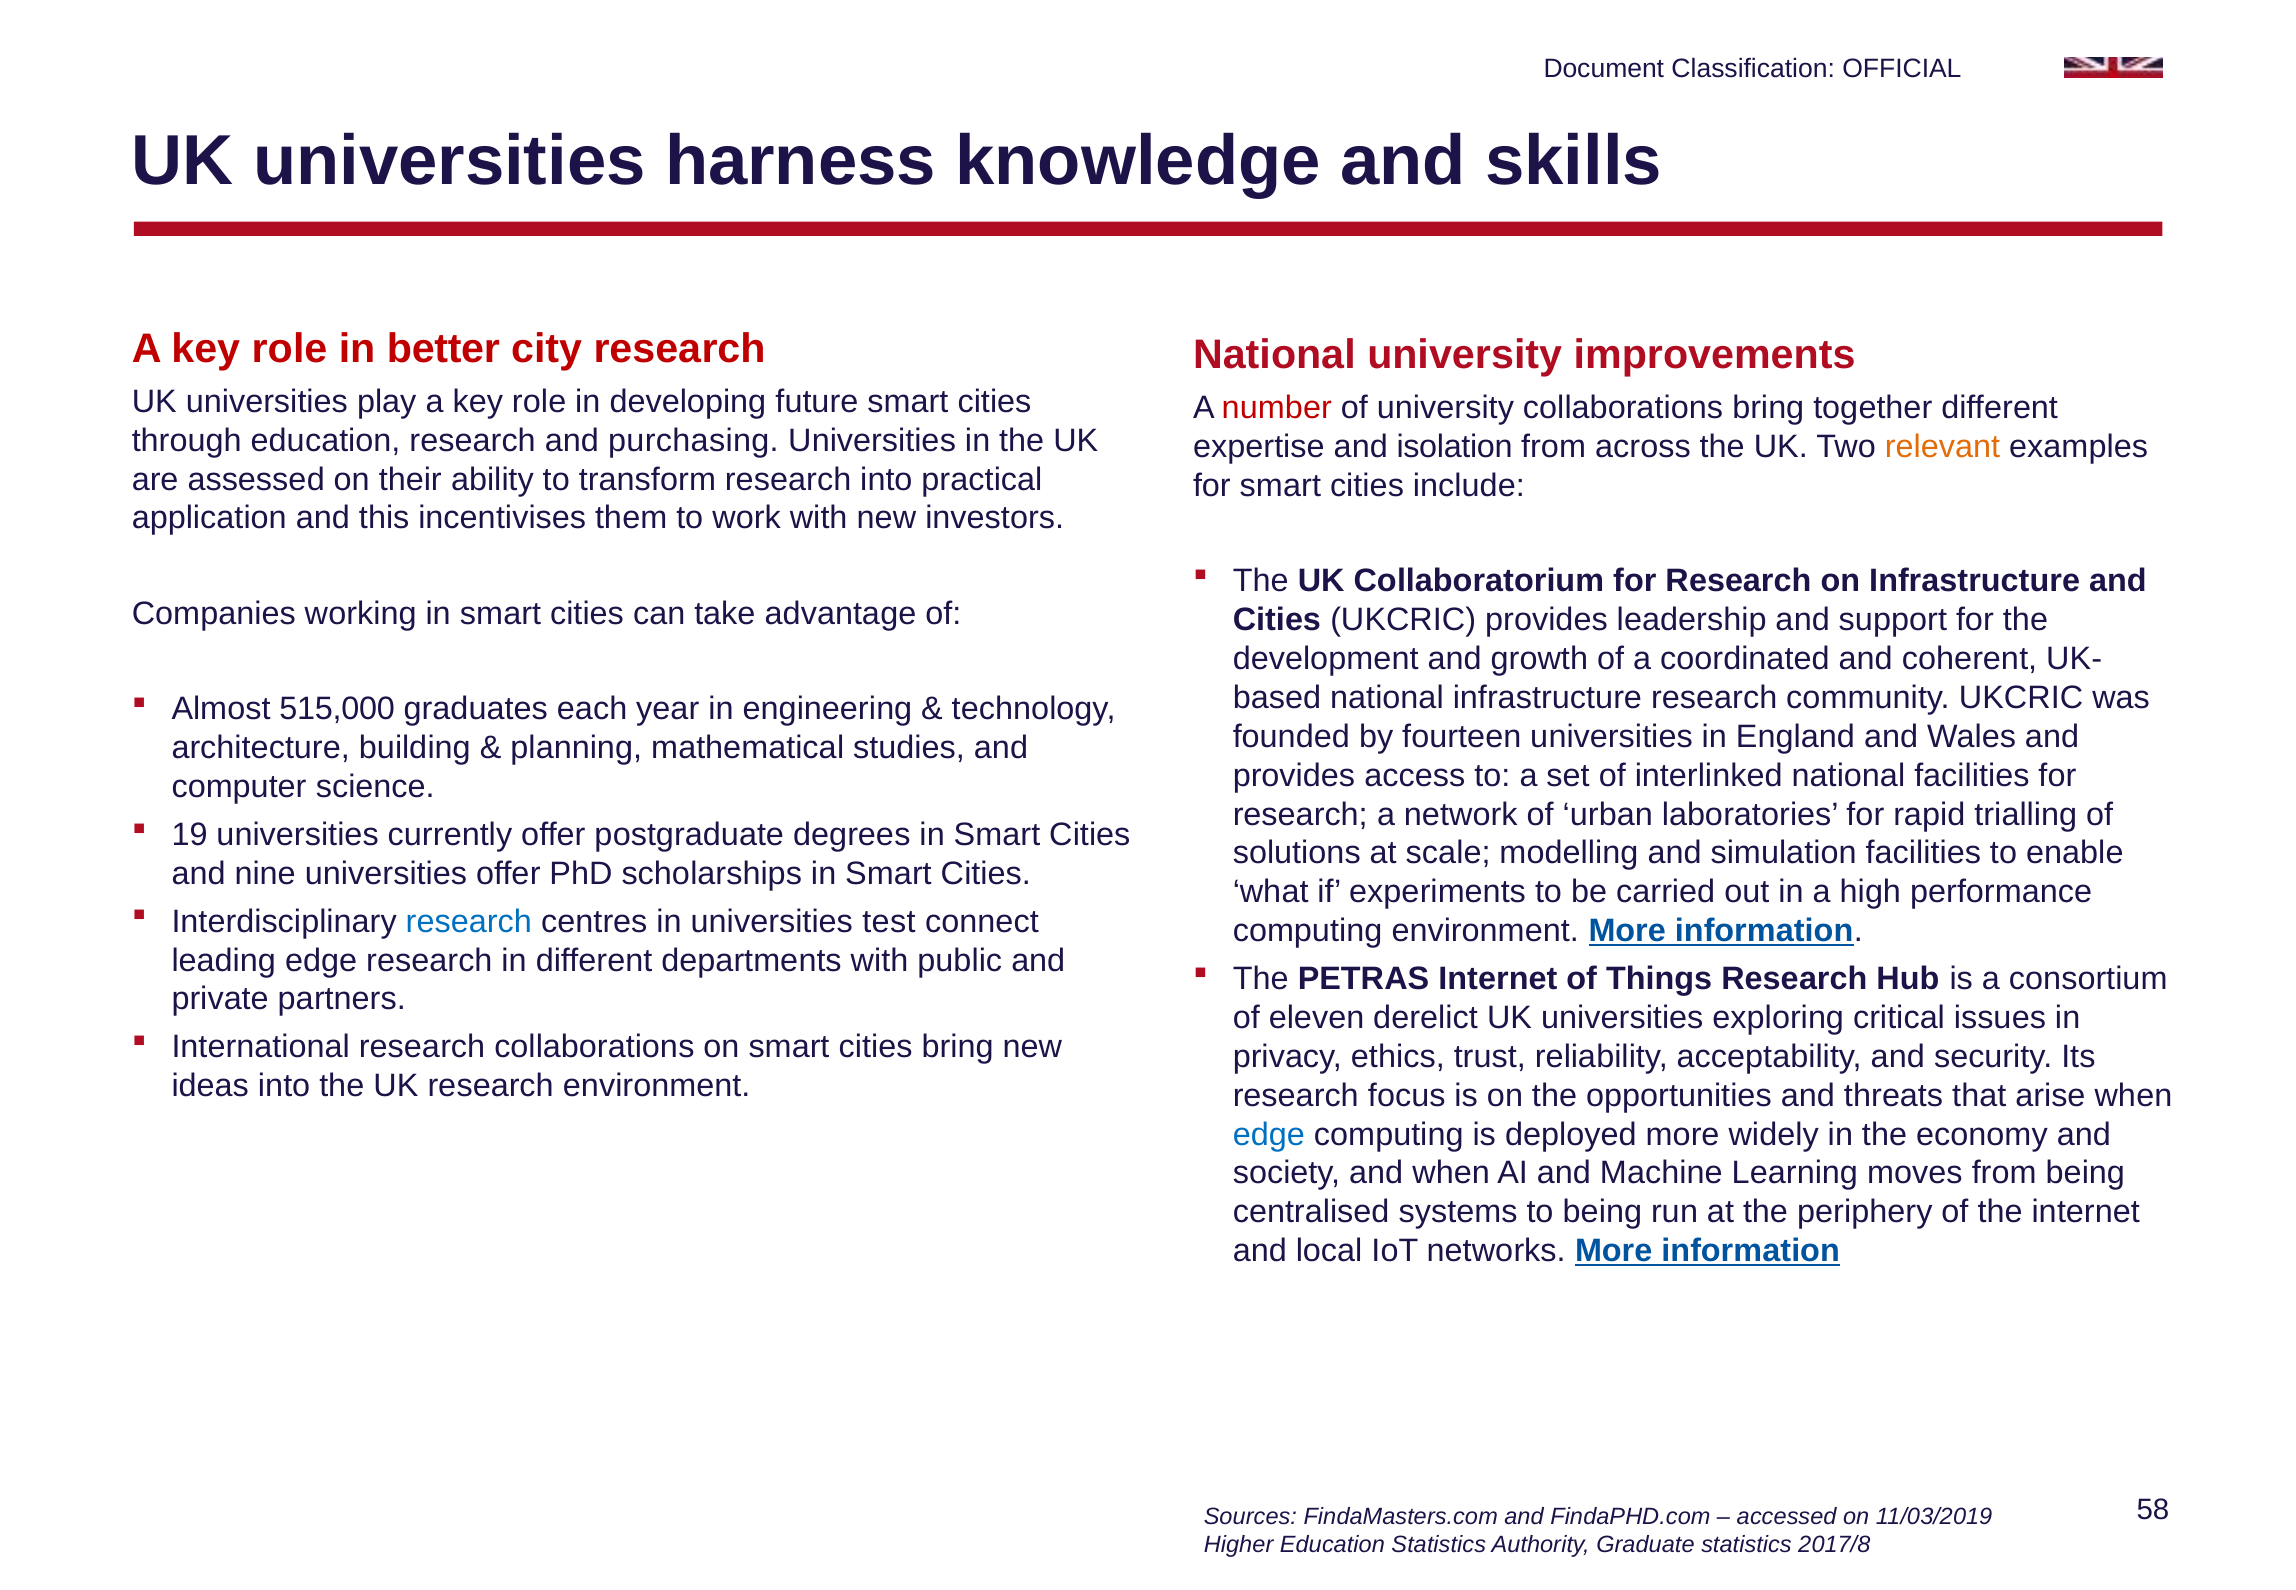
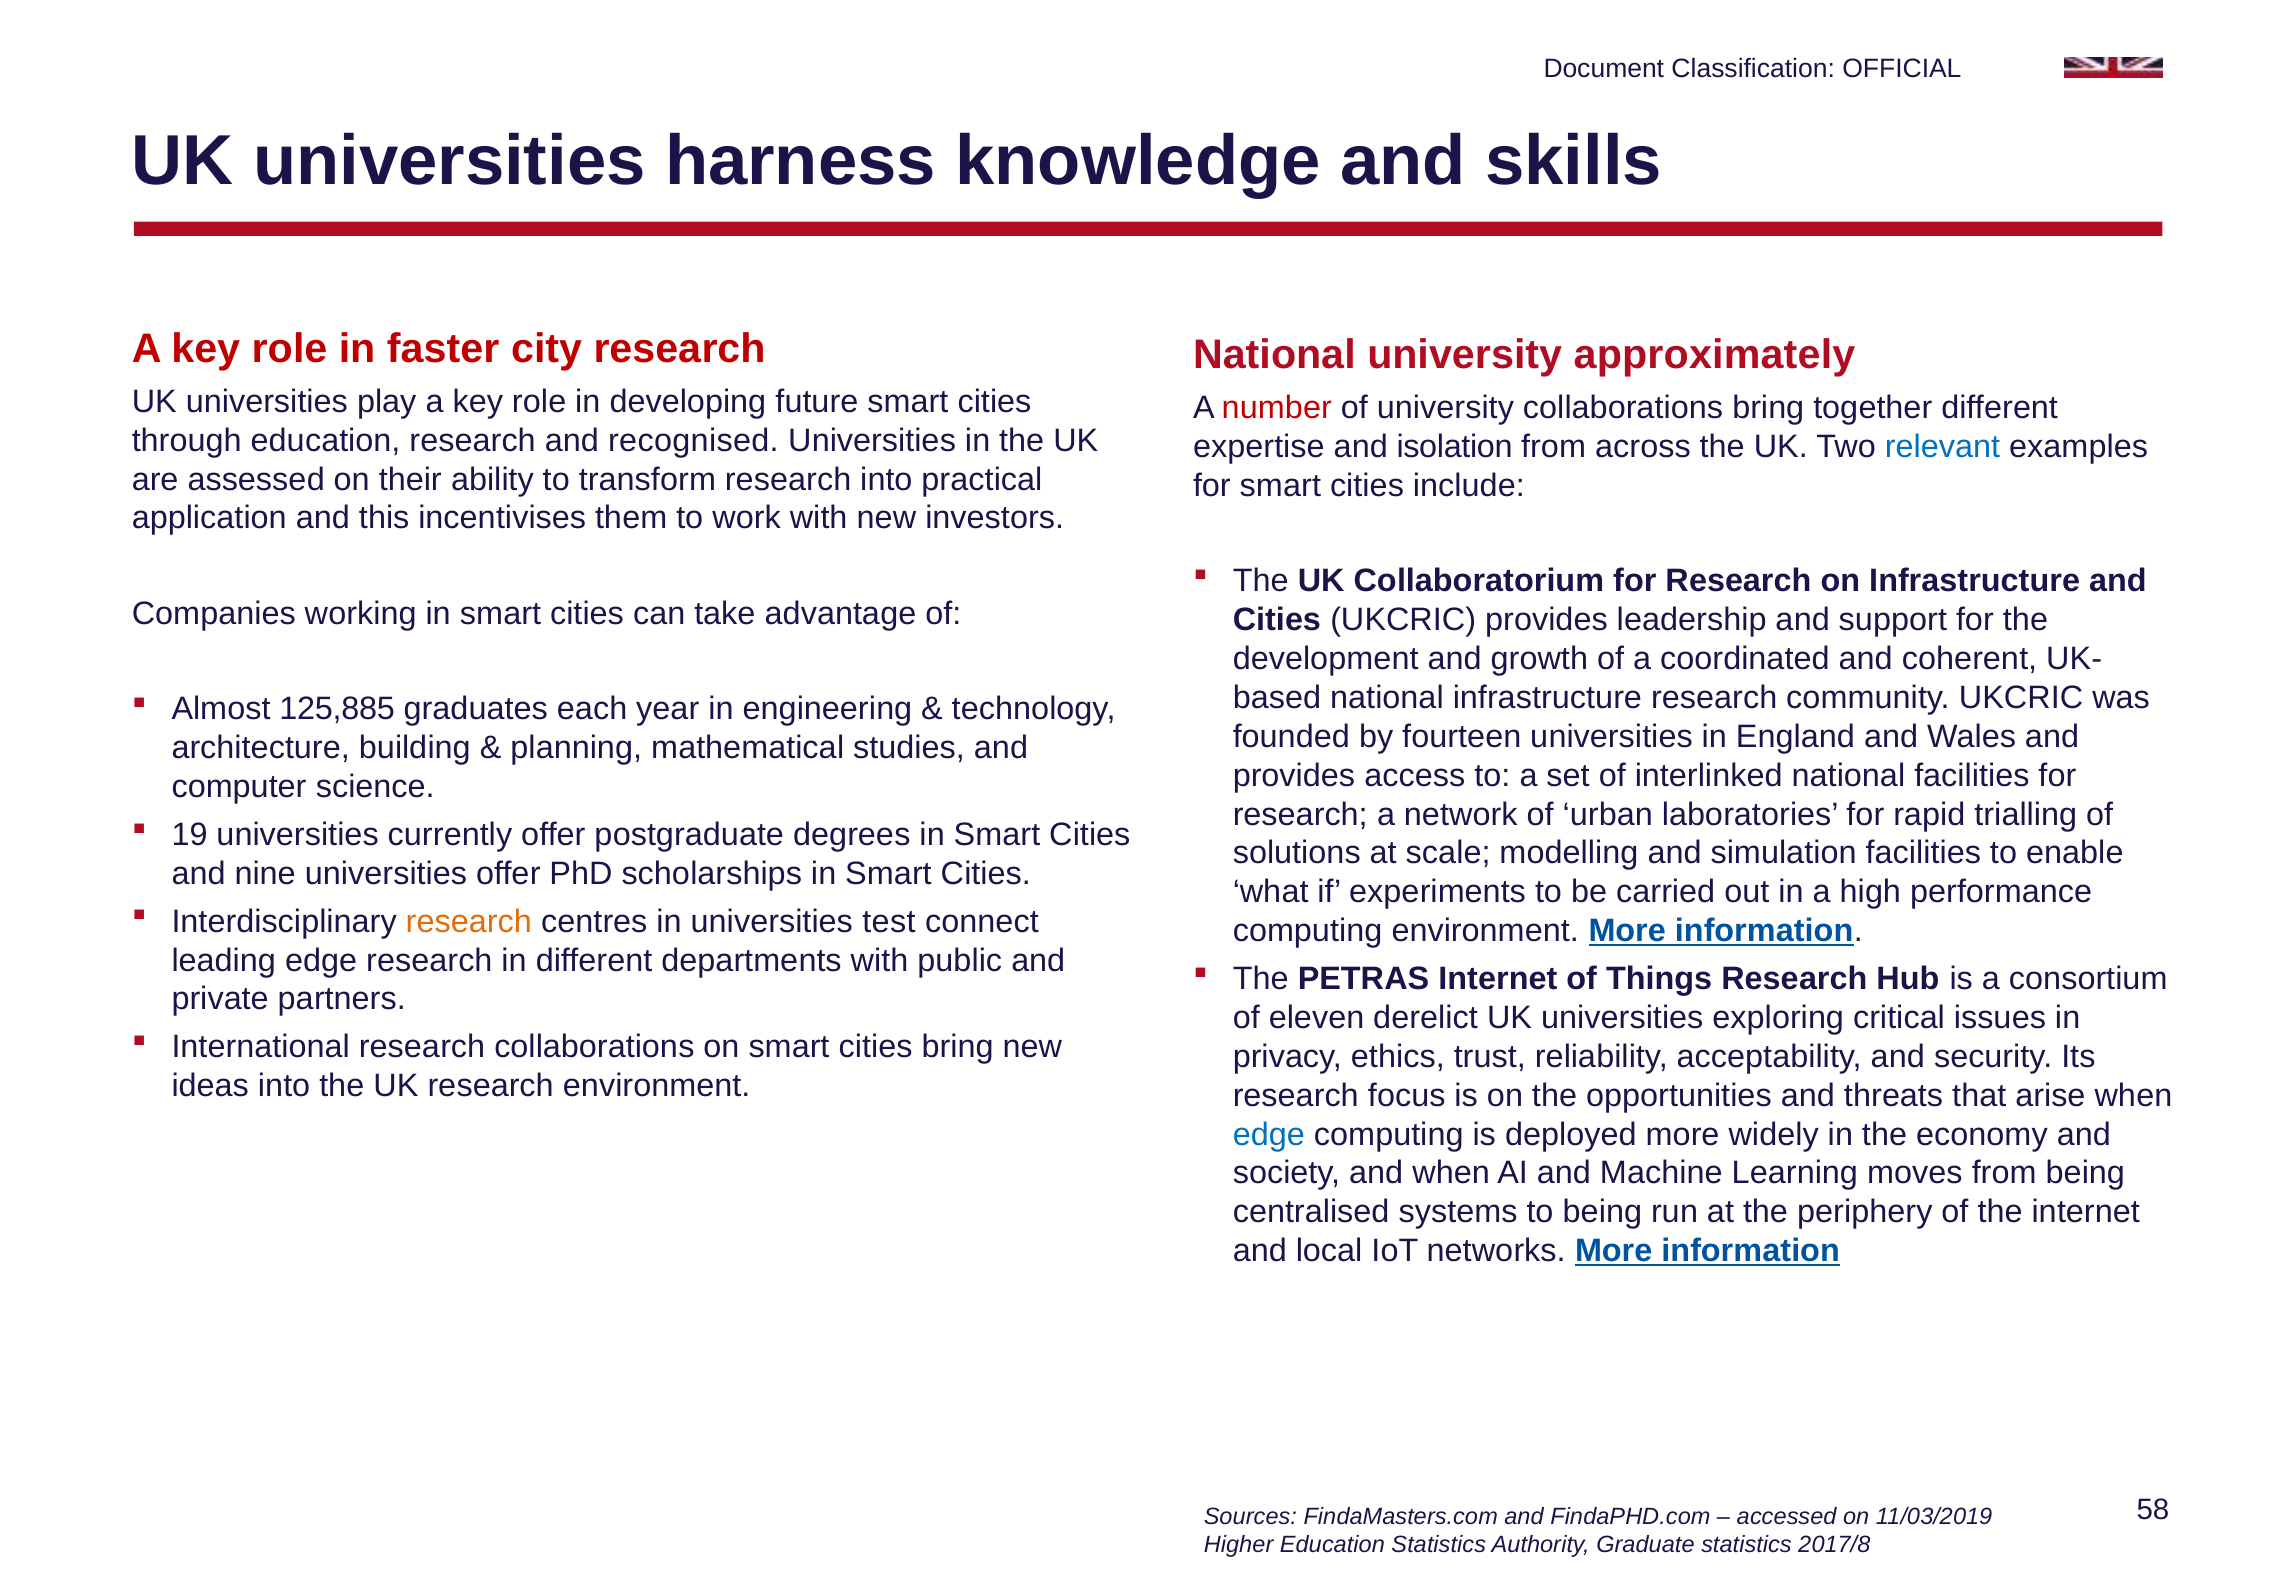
better: better -> faster (443, 349)
improvements: improvements -> approximately (1714, 355)
purchasing: purchasing -> recognised (693, 440)
relevant colour: orange -> blue (1942, 446)
515,000: 515,000 -> 125,885 (337, 709)
research colour: blue -> orange (469, 921)
